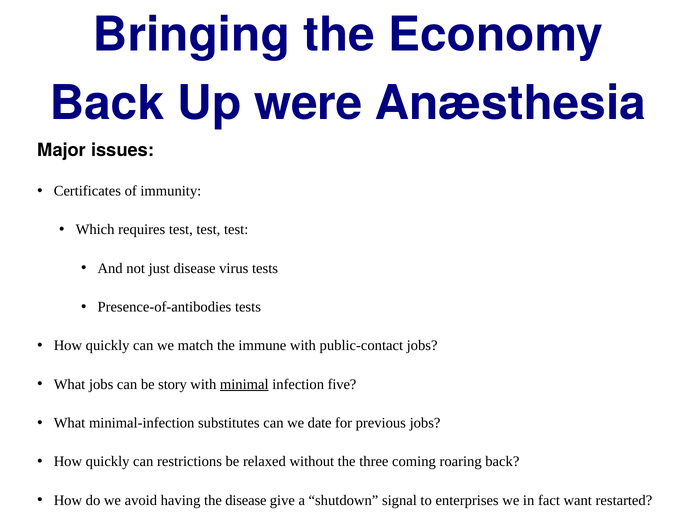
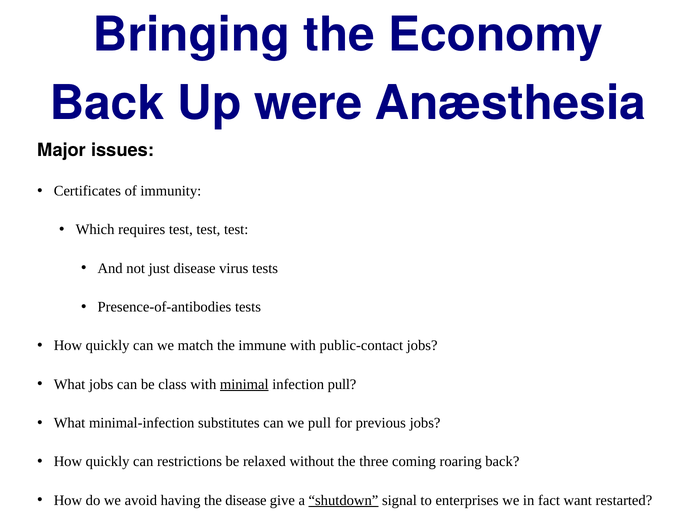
story: story -> class (172, 384)
infection five: five -> pull (342, 384)
we date: date -> pull (319, 423)
shutdown underline: none -> present (343, 500)
